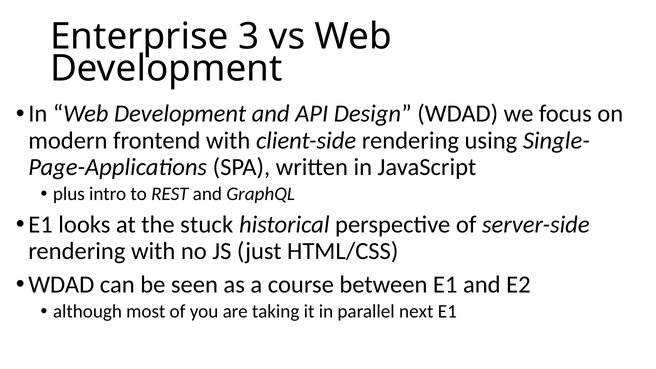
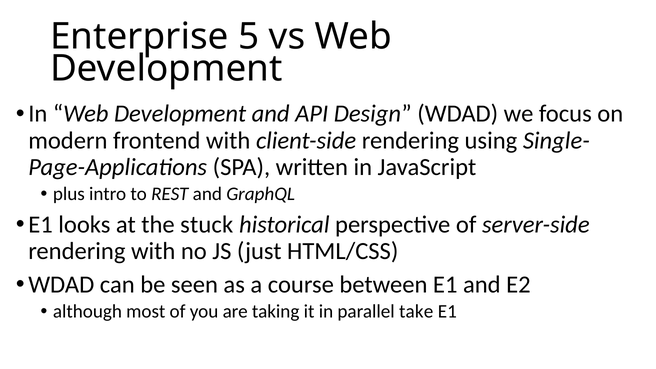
3: 3 -> 5 (249, 37)
next: next -> take (416, 312)
